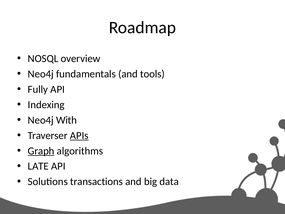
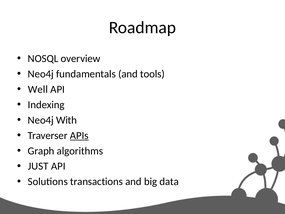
Fully: Fully -> Well (38, 89)
Graph underline: present -> none (41, 151)
LATE: LATE -> JUST (38, 166)
